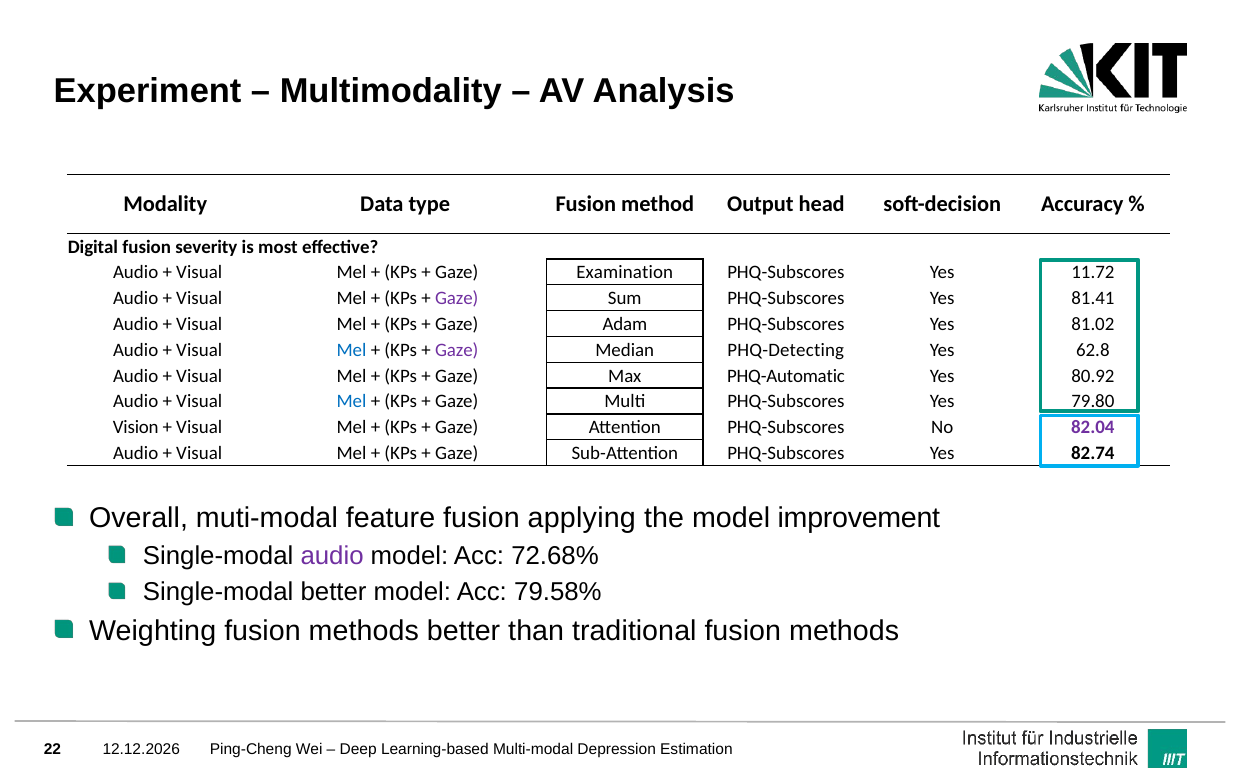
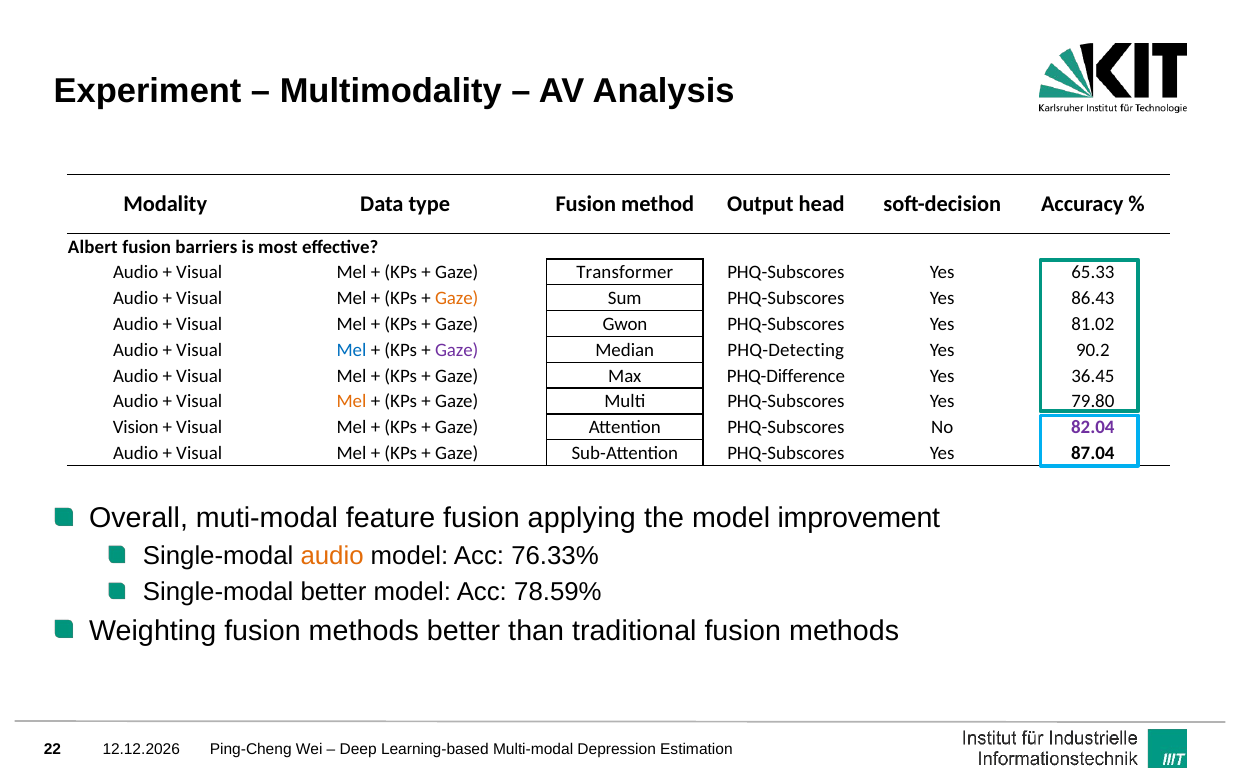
Digital: Digital -> Albert (93, 247)
severity: severity -> barriers (206, 247)
Examination: Examination -> Transformer (625, 273)
11.72: 11.72 -> 65.33 (1093, 273)
Gaze colour: purple -> orange (457, 298)
81.41: 81.41 -> 86.43 (1093, 298)
Adam: Adam -> Gwon (625, 324)
62.8: 62.8 -> 90.2 (1093, 350)
PHQ-Automatic: PHQ-Automatic -> PHQ-Difference (786, 376)
80.92: 80.92 -> 36.45 (1093, 376)
Mel colour: blue -> orange (351, 402)
82.74: 82.74 -> 87.04 (1093, 453)
audio colour: purple -> orange (332, 556)
72.68%: 72.68% -> 76.33% (555, 556)
79.58%: 79.58% -> 78.59% (558, 592)
